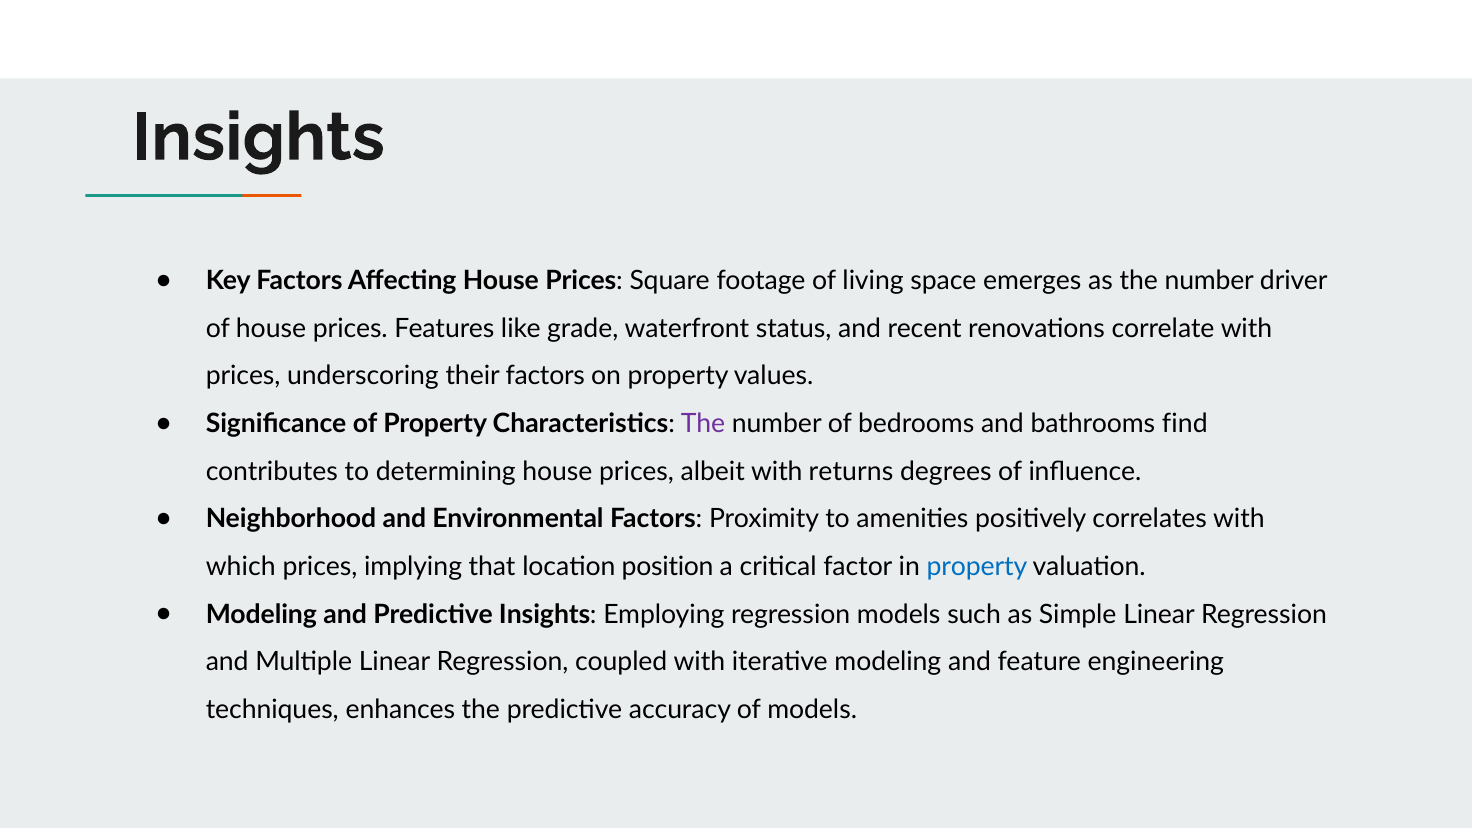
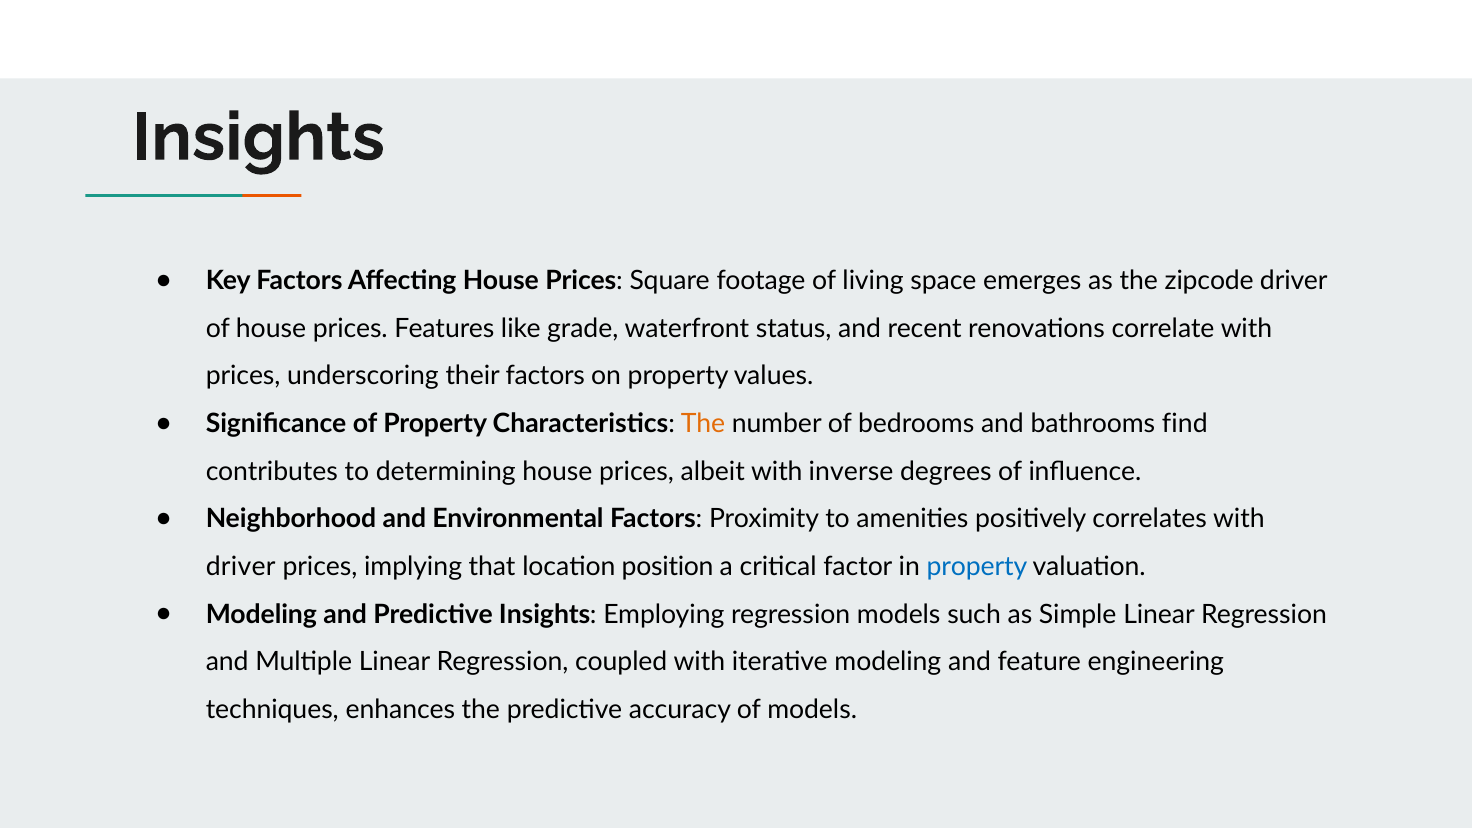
as the number: number -> zipcode (1209, 281)
The colour: purple -> orange (703, 424)
returns: returns -> inverse (851, 471)
which: which -> driver (241, 567)
